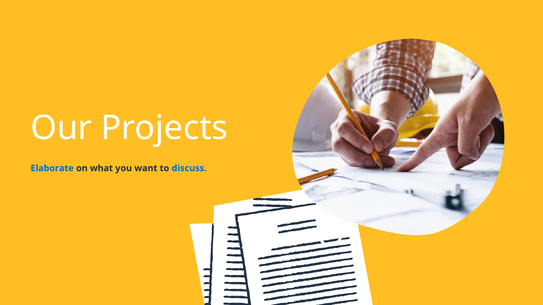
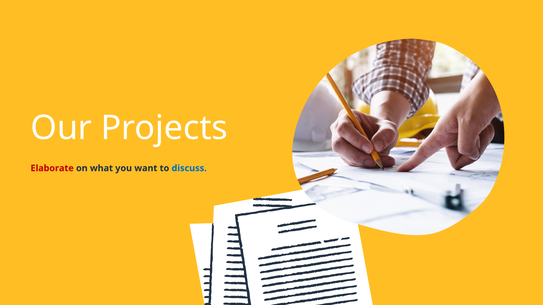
Elaborate colour: blue -> red (52, 168)
